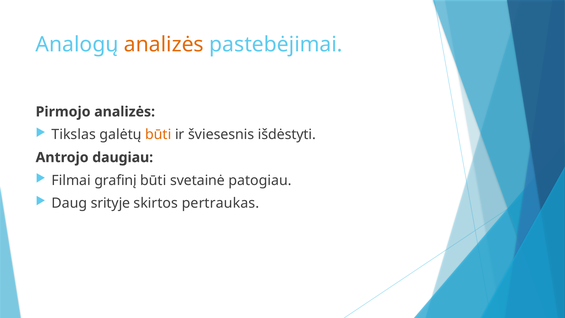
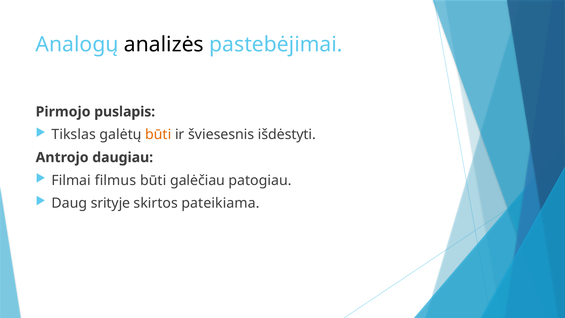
analizės colour: orange -> black (164, 45)
Pirmojo analizės: analizės -> puslapis (125, 112)
grafinį: grafinį -> filmus (115, 180)
svetainė: svetainė -> galėčiau (197, 180)
pertraukas: pertraukas -> pateikiama (221, 203)
